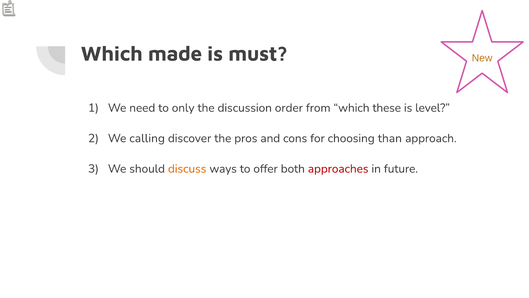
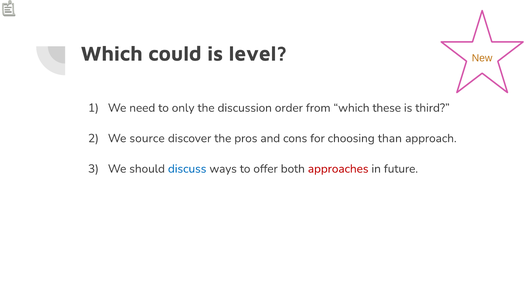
made: made -> could (175, 54)
must: must -> level (258, 54)
level: level -> third (432, 108)
calling: calling -> source (147, 138)
discuss colour: orange -> blue (187, 169)
